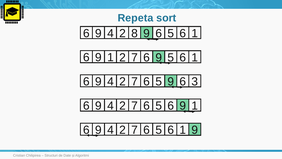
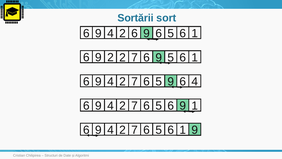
Repeta: Repeta -> Sortării (136, 18)
2 8: 8 -> 6 (135, 33)
1: 1 -> 2 (111, 57)
3: 3 -> 4 (195, 81)
